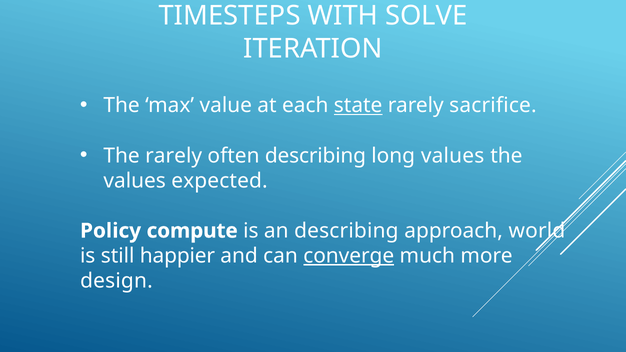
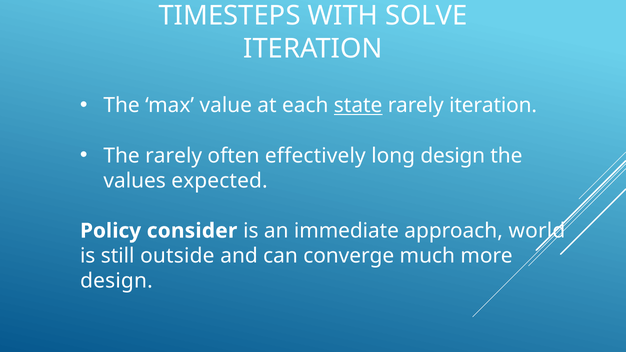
rarely sacrifice: sacrifice -> iteration (493, 106)
often describing: describing -> effectively (315, 156)
long values: values -> design (453, 156)
compute: compute -> consider (192, 231)
an describing: describing -> immediate (346, 231)
happier: happier -> outside (177, 256)
converge underline: present -> none (349, 256)
